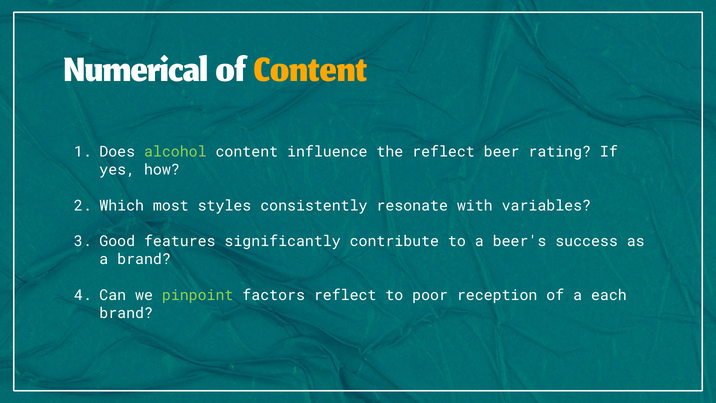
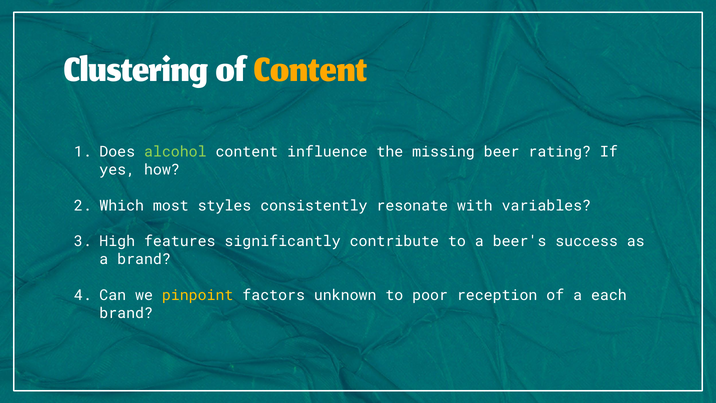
Numerical: Numerical -> Clustering (136, 61)
the reflect: reflect -> missing (444, 152)
Good: Good -> High (117, 241)
pinpoint colour: light green -> yellow (198, 295)
factors reflect: reflect -> unknown (345, 295)
